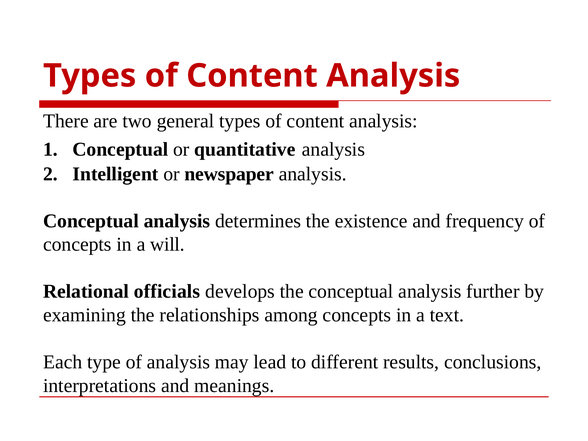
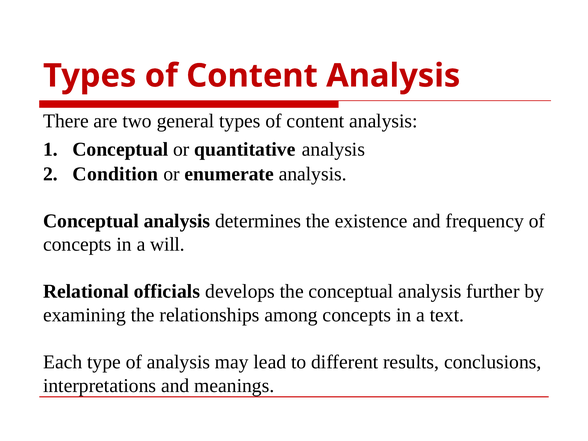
Intelligent: Intelligent -> Condition (115, 174)
newspaper: newspaper -> enumerate (229, 174)
